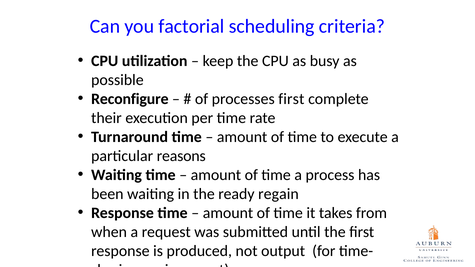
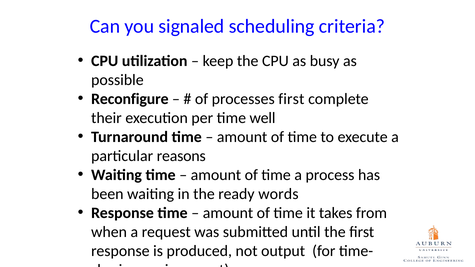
factorial: factorial -> signaled (191, 26)
rate: rate -> well (262, 118)
regain: regain -> words (278, 194)
